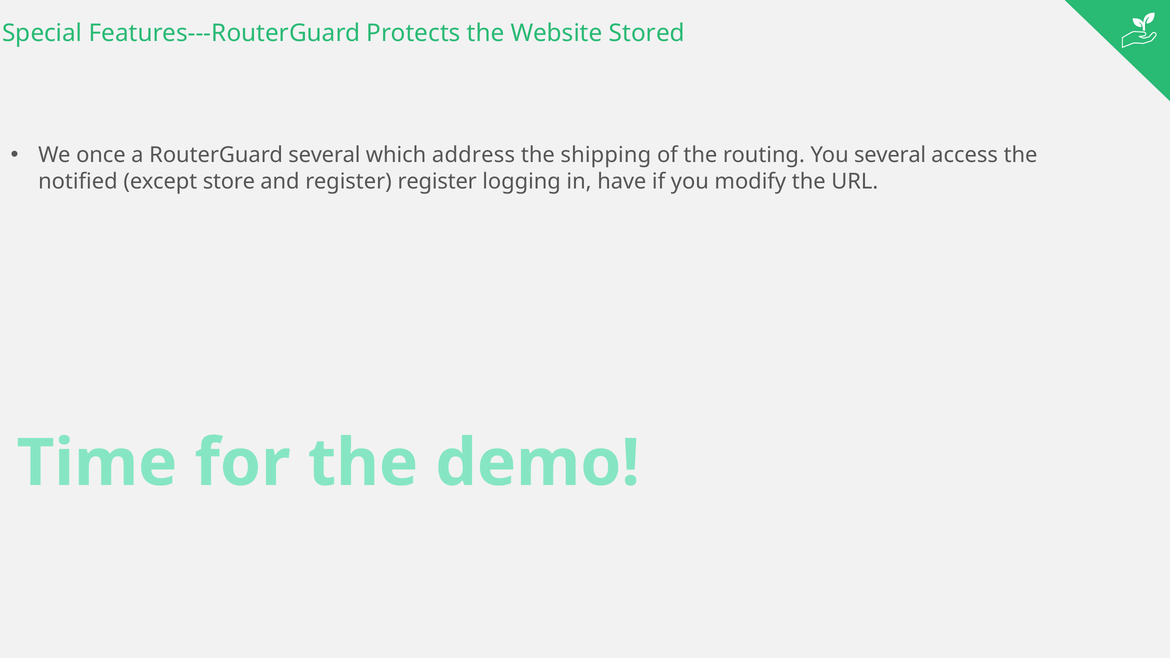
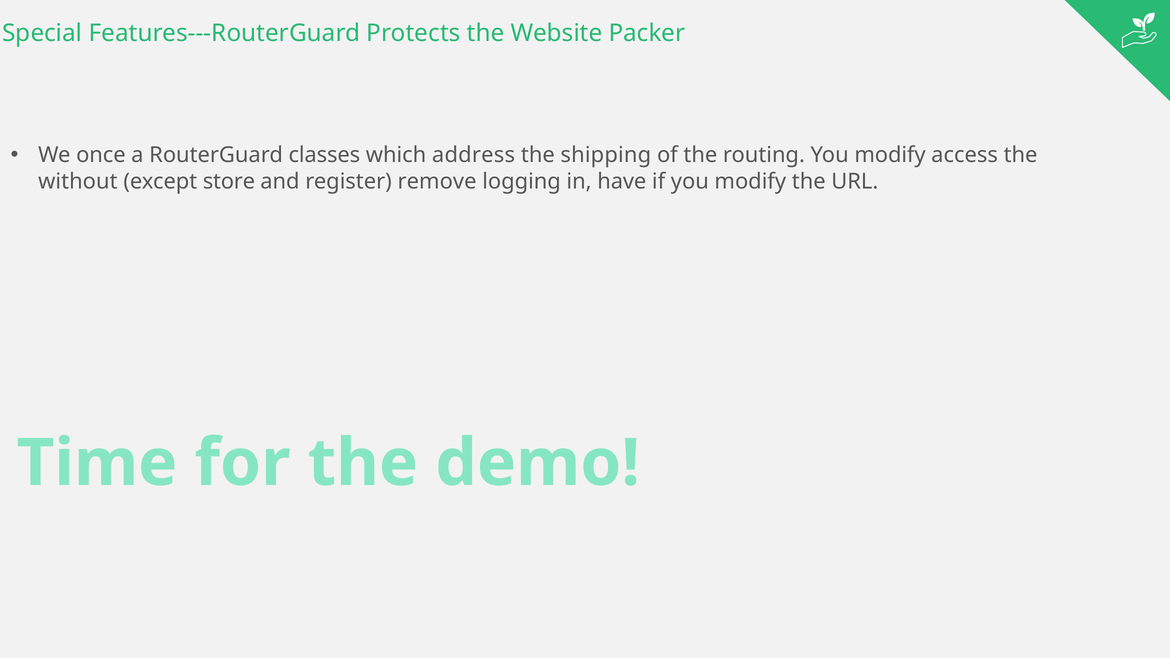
Stored: Stored -> Packer (647, 33)
RouterGuard several: several -> classes (324, 155)
routing You several: several -> modify (890, 155)
notified: notified -> without (78, 181)
register register: register -> remove (437, 181)
